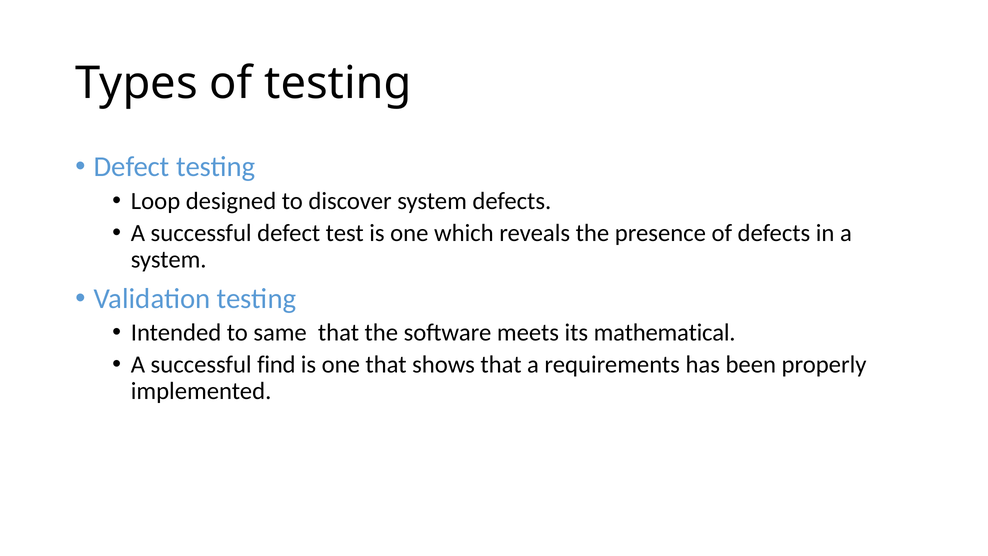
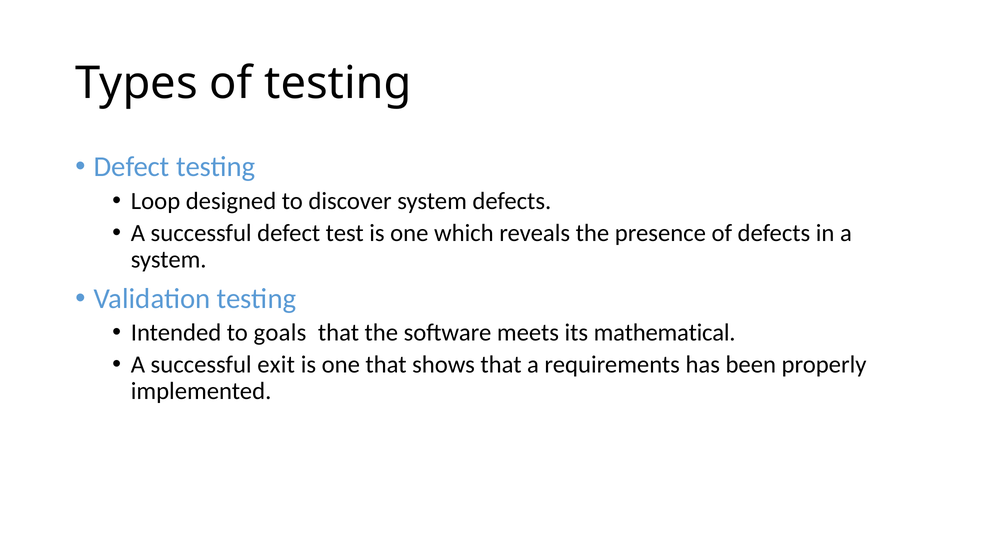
same: same -> goals (280, 333)
find: find -> exit (276, 364)
